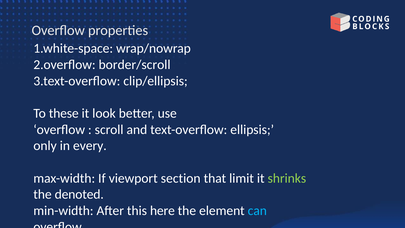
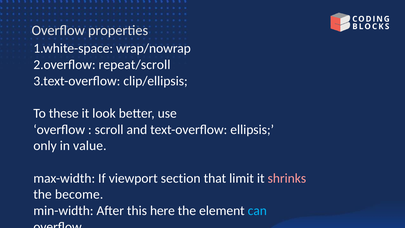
border/scroll: border/scroll -> repeat/scroll (135, 65)
every: every -> value (90, 146)
shrinks colour: light green -> pink (287, 178)
denoted: denoted -> become (79, 194)
